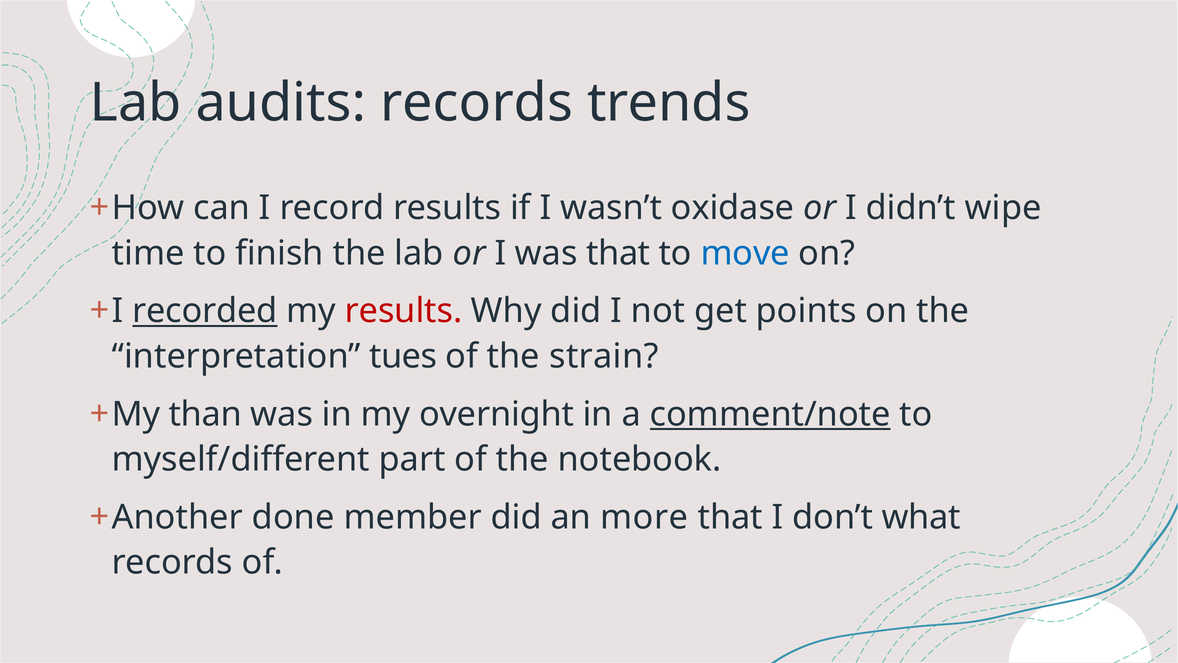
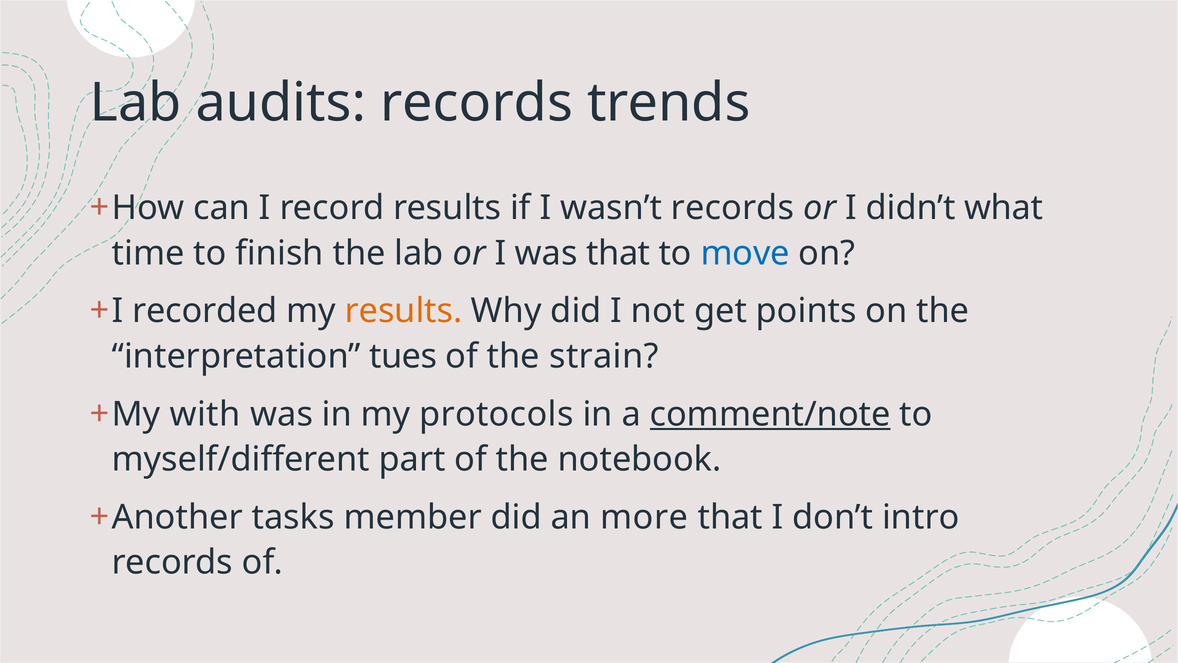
wasn’t oxidase: oxidase -> records (732, 208)
wipe: wipe -> what (1004, 208)
recorded underline: present -> none (205, 311)
results colour: red -> orange (403, 311)
than: than -> with (205, 414)
overnight: overnight -> protocols (496, 414)
done: done -> tasks (293, 517)
what: what -> intro (921, 517)
